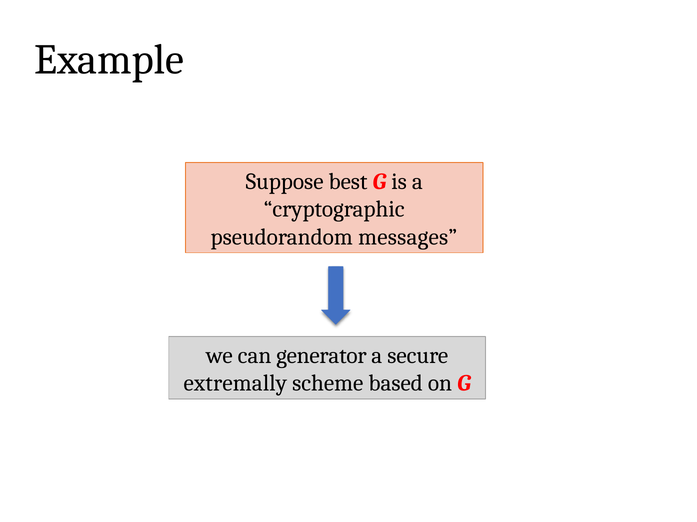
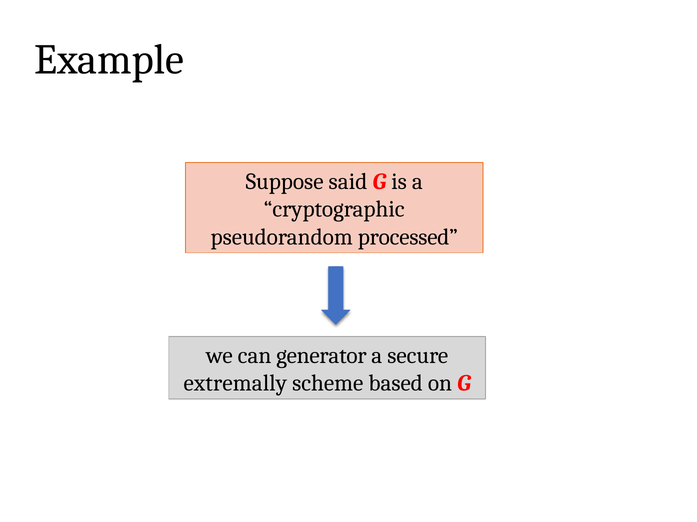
best: best -> said (348, 182)
messages: messages -> processed (408, 237)
